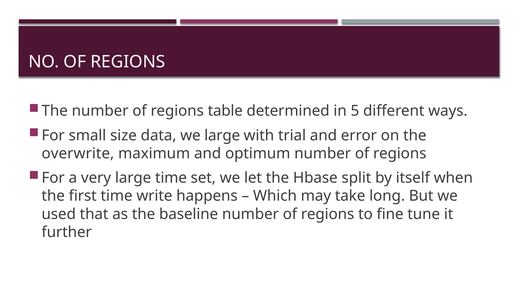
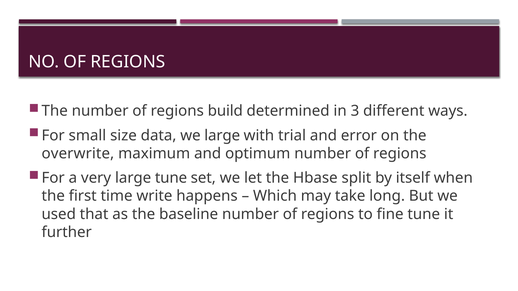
table: table -> build (225, 111)
5: 5 -> 3 (355, 111)
large time: time -> tune (171, 178)
